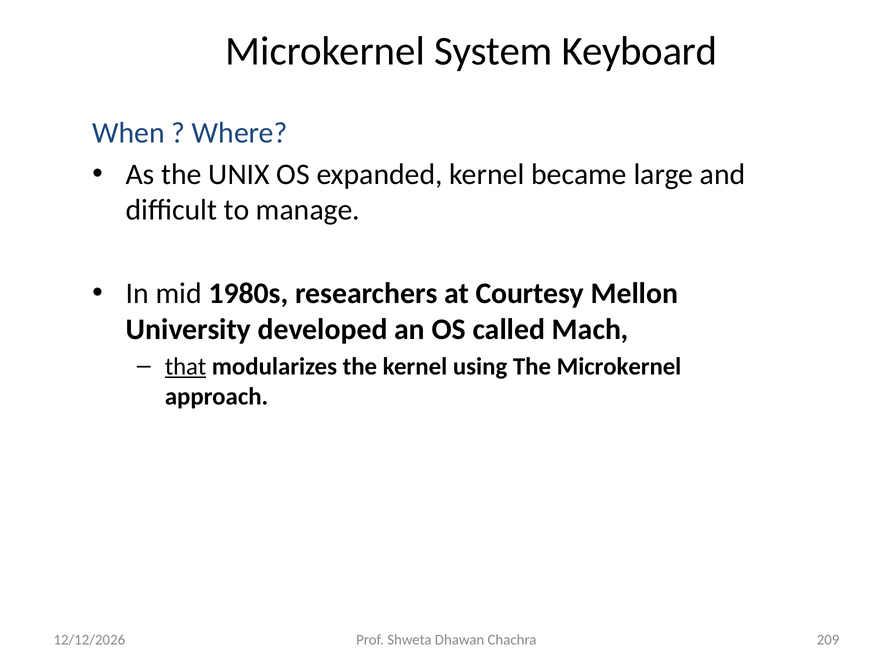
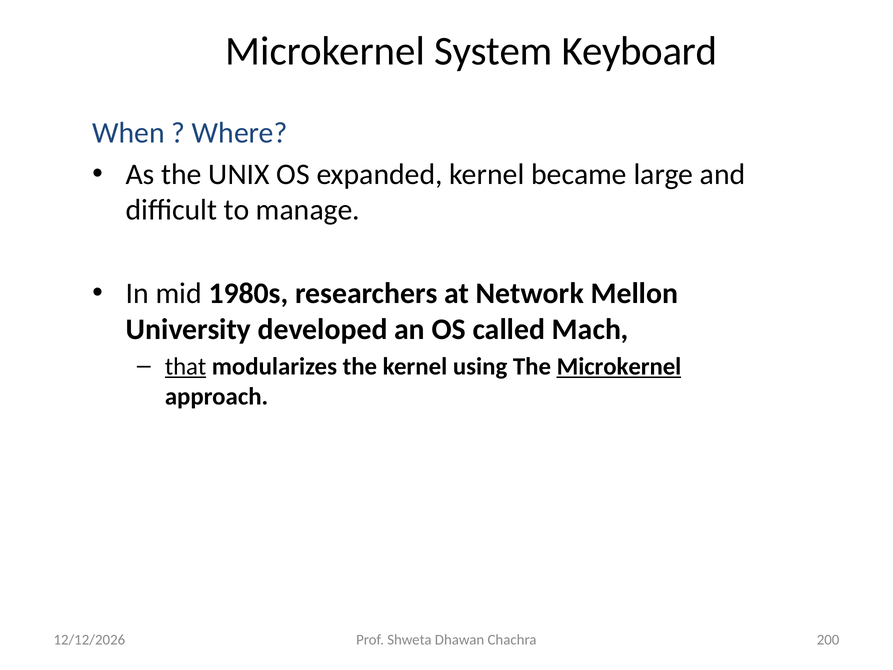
Courtesy: Courtesy -> Network (530, 293)
Microkernel underline: none -> present (619, 366)
209: 209 -> 200 (828, 639)
